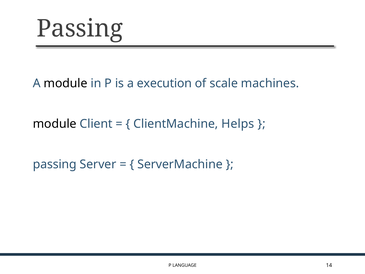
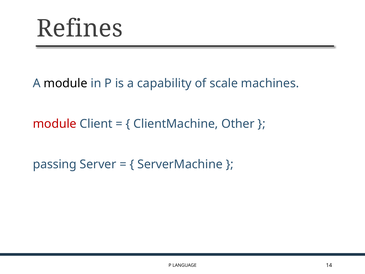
Passing: Passing -> Refines (80, 29)
execution: execution -> capability (164, 83)
module colour: black -> red (55, 124)
Helps: Helps -> Other (238, 124)
